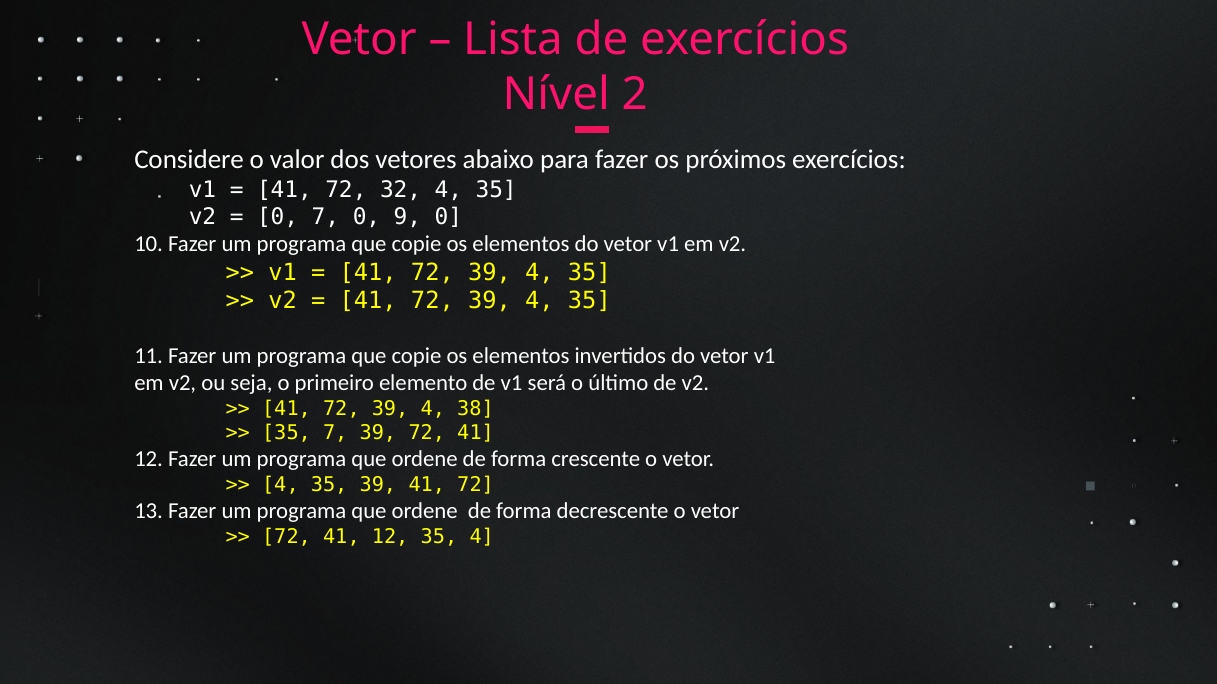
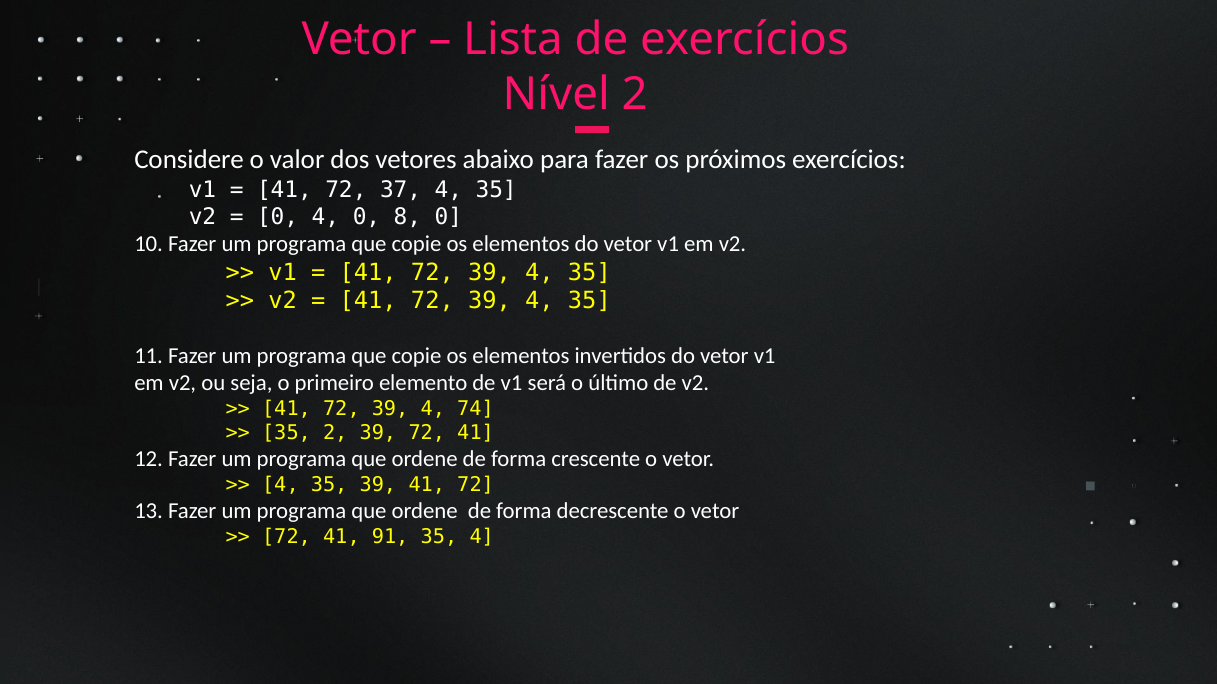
32: 32 -> 37 (401, 190)
0 7: 7 -> 4 (325, 217)
9: 9 -> 8 (407, 217)
38: 38 -> 74 (476, 409)
35 7: 7 -> 2 (335, 433)
12: 12 -> 91 (390, 537)
